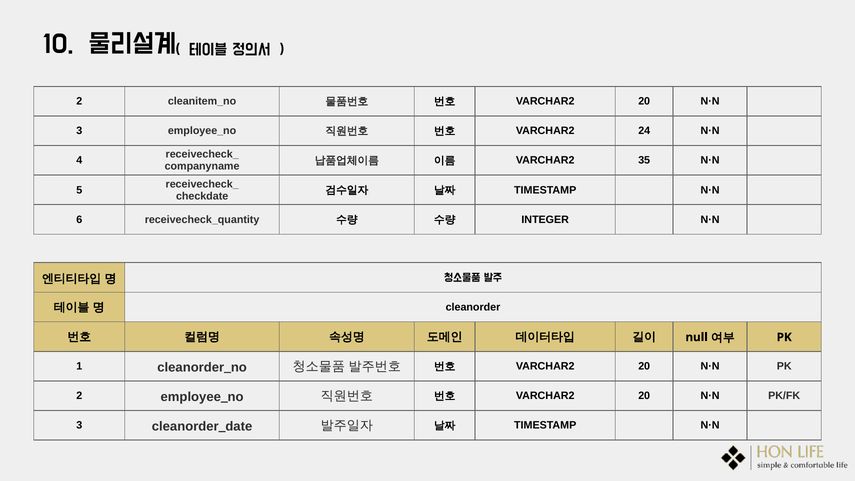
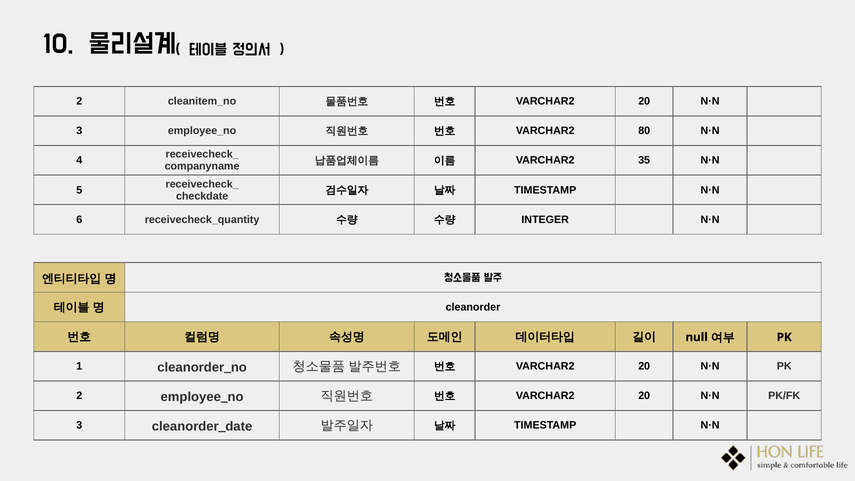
24: 24 -> 80 (644, 131)
